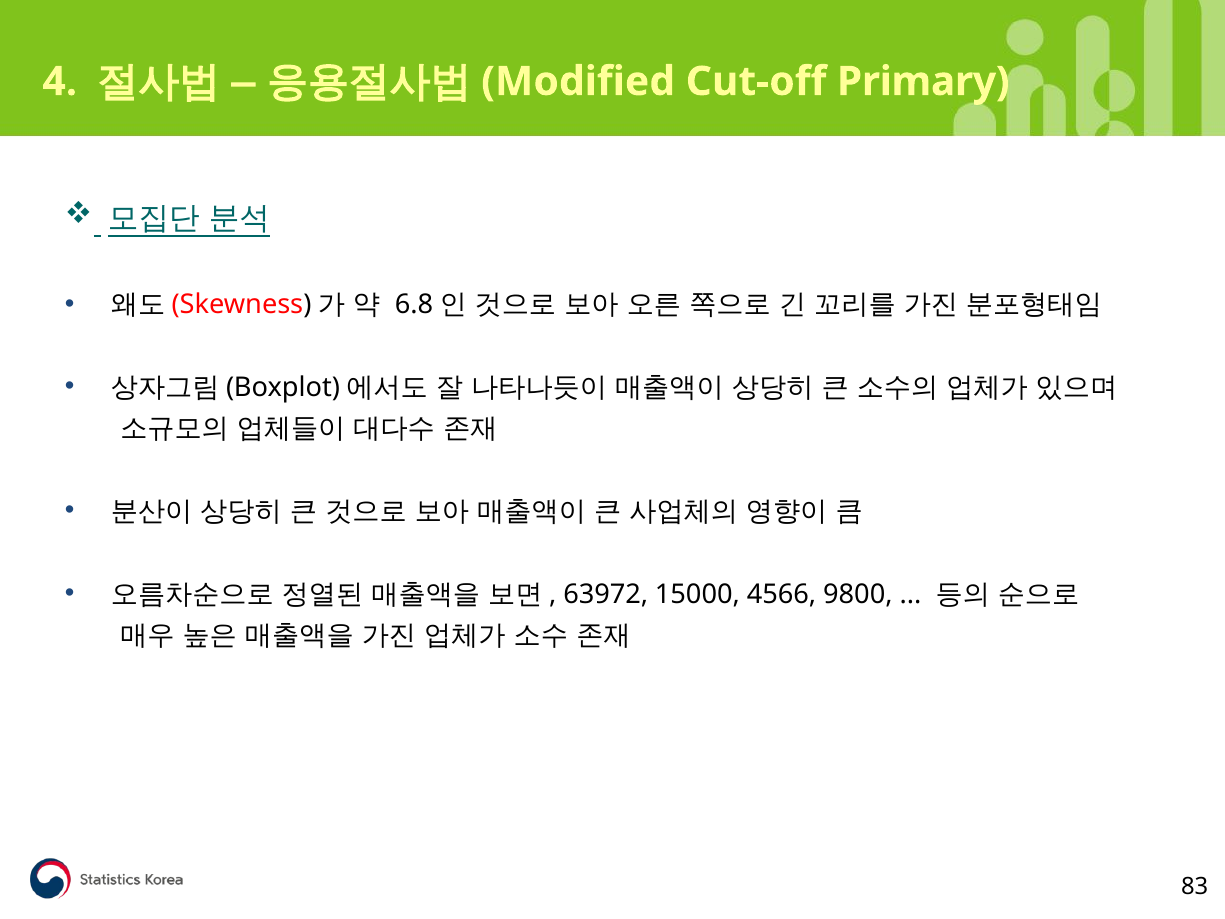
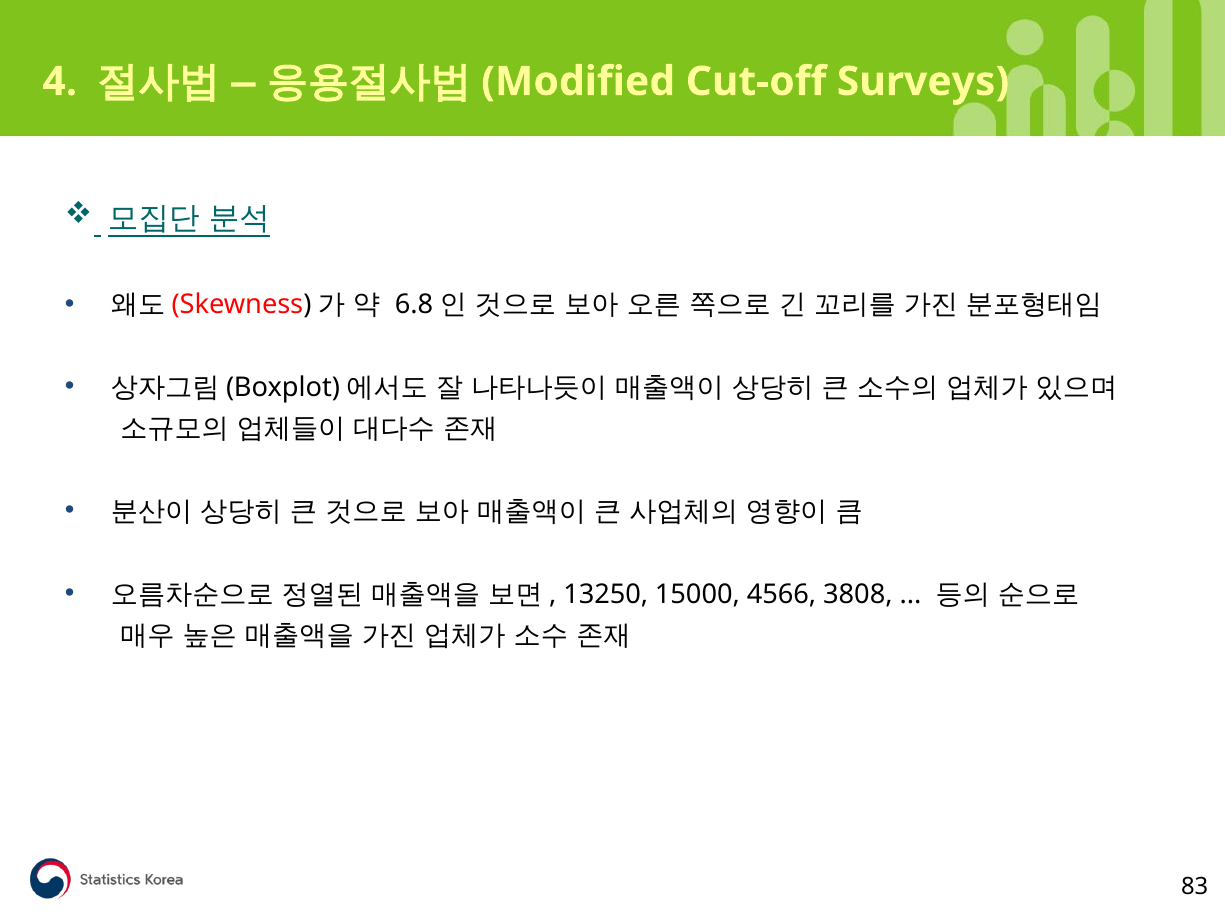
Primary: Primary -> Surveys (923, 82)
63972: 63972 -> 13250 (606, 594)
9800: 9800 -> 3808 (858, 594)
